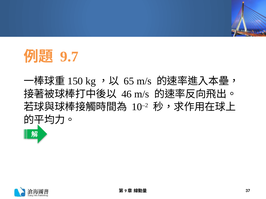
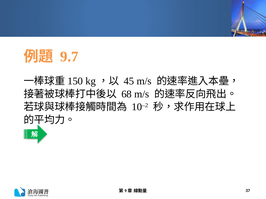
65: 65 -> 45 (129, 81)
46: 46 -> 68 (127, 94)
